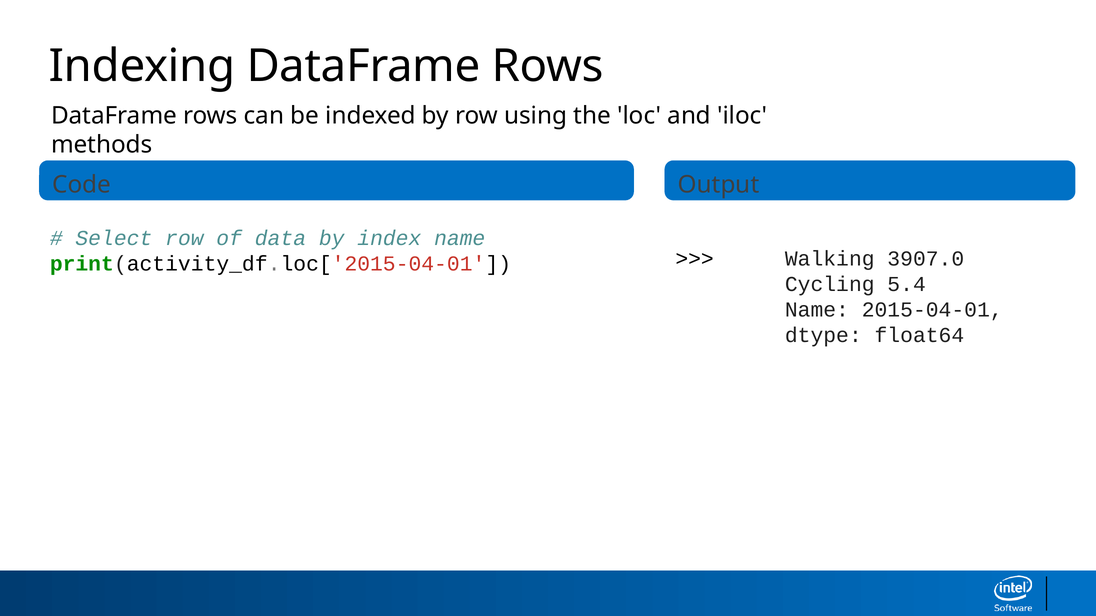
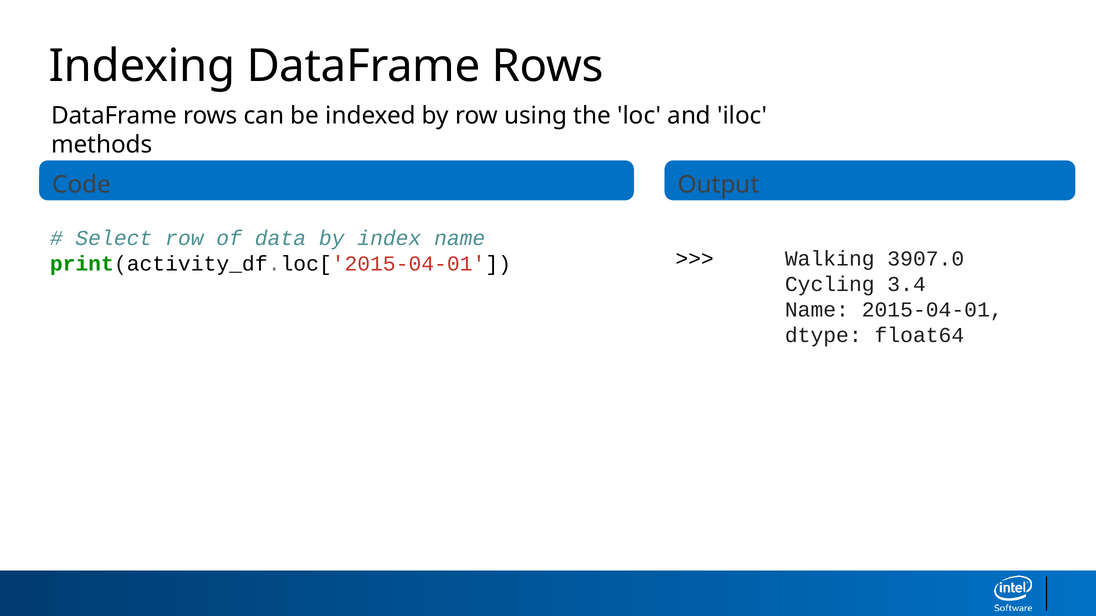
5.4: 5.4 -> 3.4 (907, 284)
